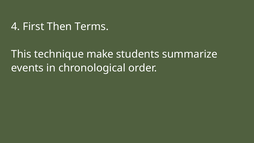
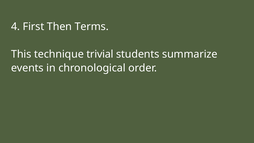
make: make -> trivial (100, 54)
